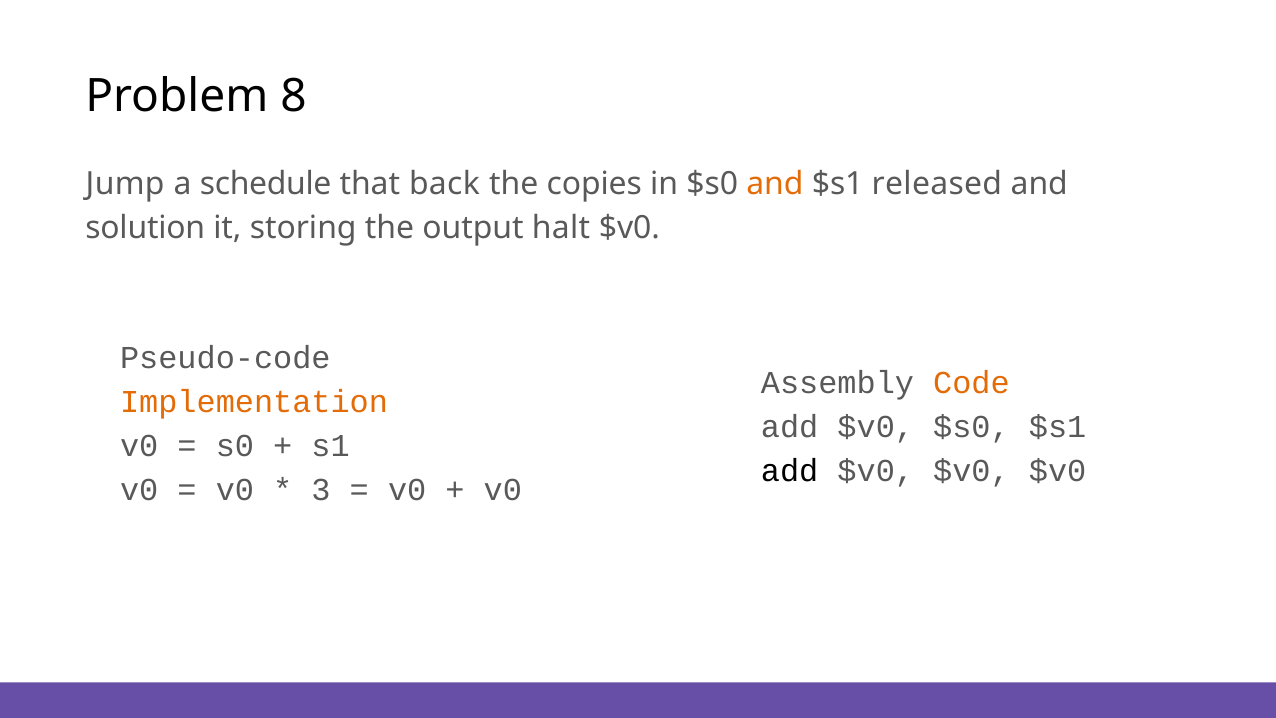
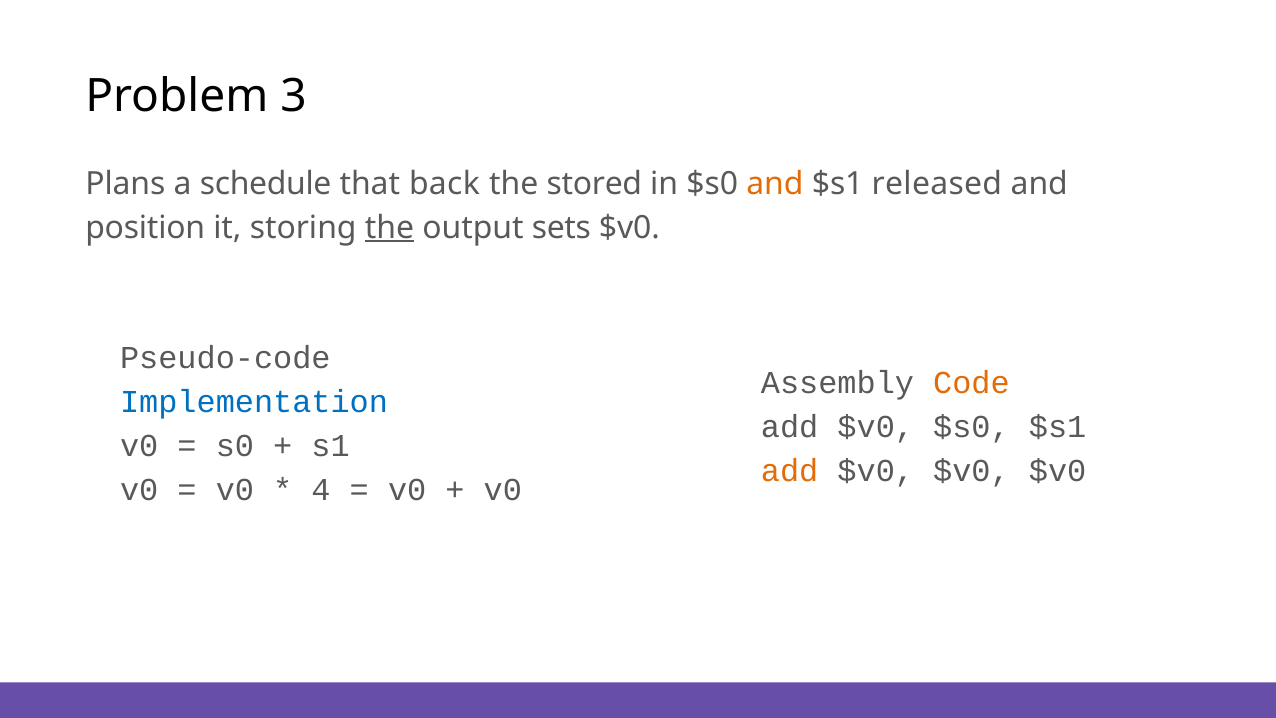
8: 8 -> 3 (294, 96)
Jump: Jump -> Plans (125, 183)
copies: copies -> stored (594, 183)
solution: solution -> position (145, 227)
the underline: none -> present (389, 227)
halt: halt -> sets (561, 227)
Implementation colour: orange -> blue (254, 402)
add colour: black -> orange (790, 471)
3: 3 -> 4 (321, 490)
